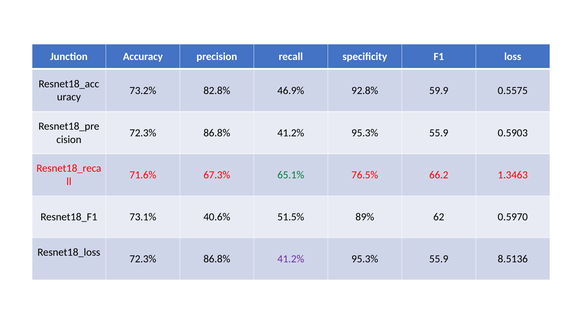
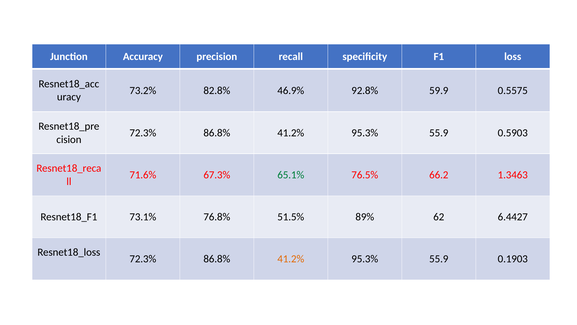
40.6%: 40.6% -> 76.8% (217, 217)
0.5970: 0.5970 -> 6.4427 (513, 217)
41.2% colour: purple -> orange (291, 259)
8.5136: 8.5136 -> 0.1903 (513, 259)
